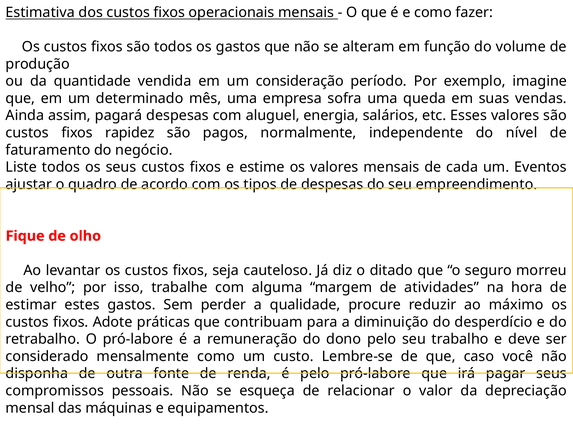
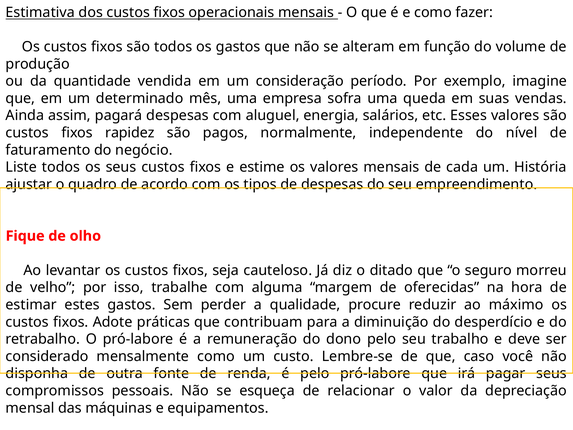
Eventos: Eventos -> História (540, 167)
atividades: atividades -> oferecidas (442, 287)
